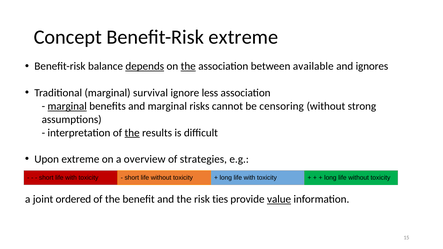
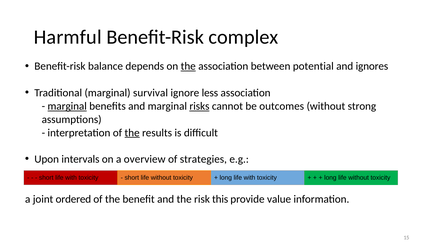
Concept: Concept -> Harmful (68, 37)
Benefit-Risk extreme: extreme -> complex (244, 37)
depends underline: present -> none (145, 66)
available: available -> potential (313, 66)
risks underline: none -> present (199, 106)
censoring: censoring -> outcomes (282, 106)
Upon extreme: extreme -> intervals (80, 159)
ties: ties -> this (220, 199)
value underline: present -> none (279, 199)
